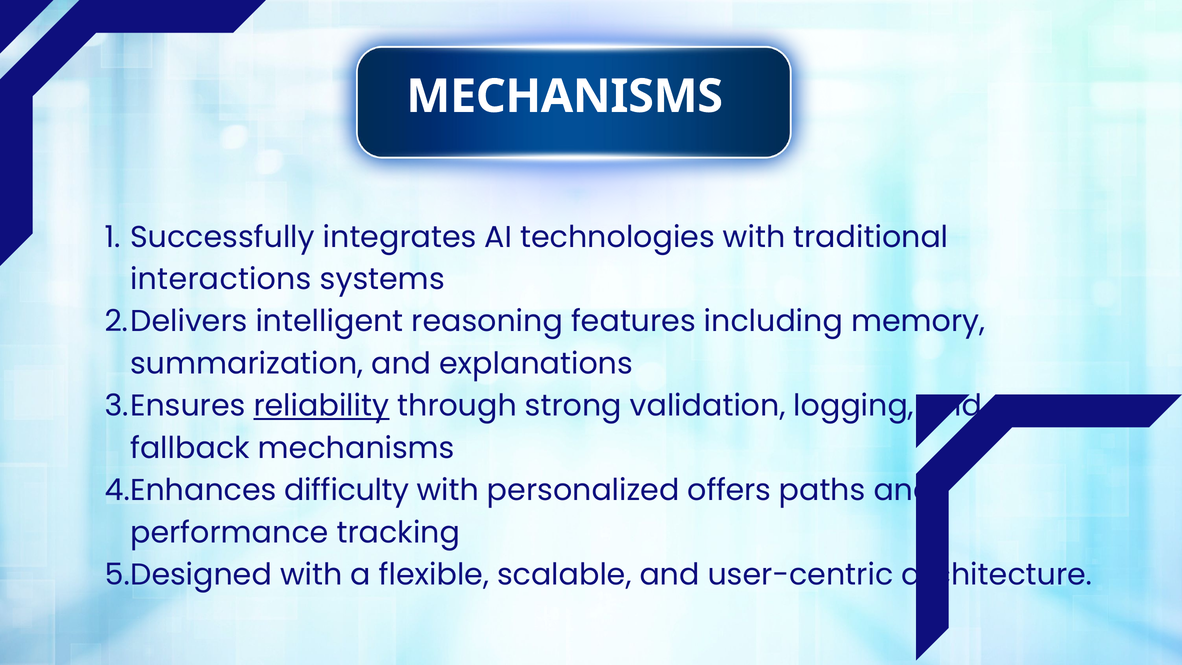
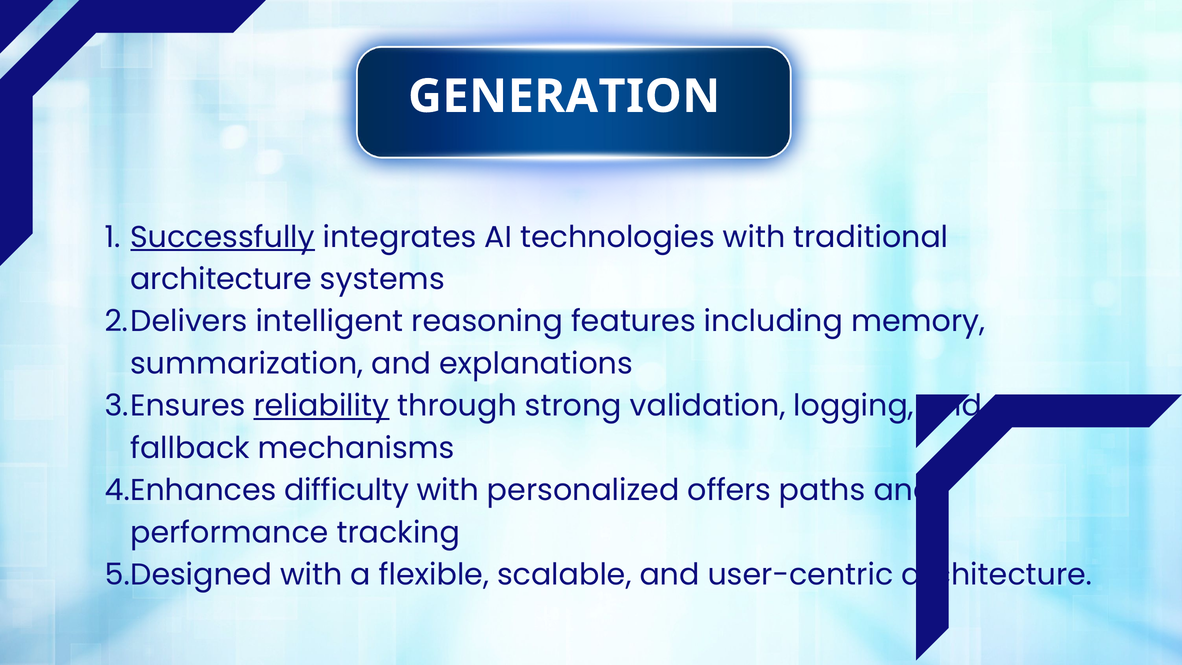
MECHANISMS: MECHANISMS -> GENERATION (564, 96)
Successfully underline: none -> present (223, 237)
interactions: interactions -> architecture (221, 279)
